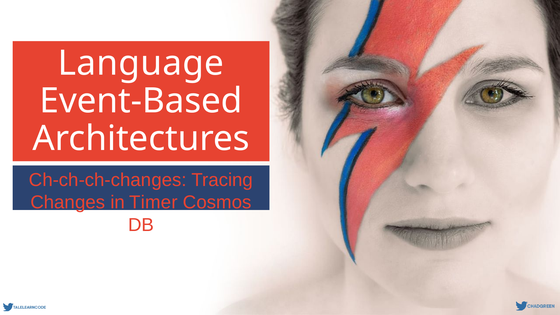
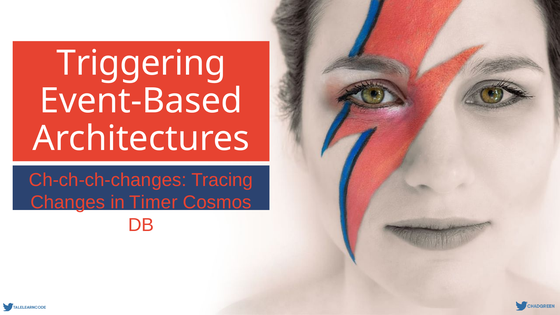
Language: Language -> Triggering (141, 63)
